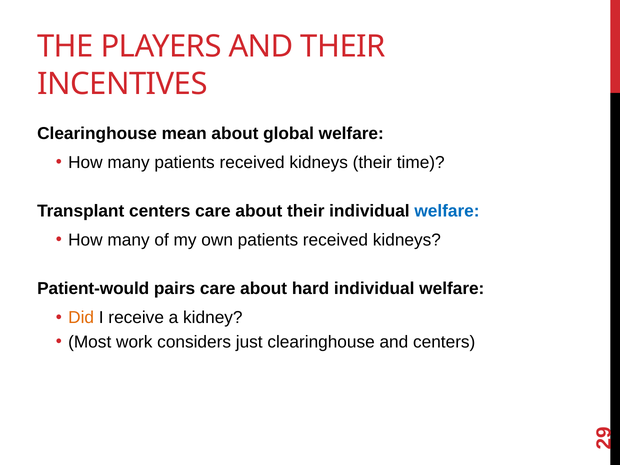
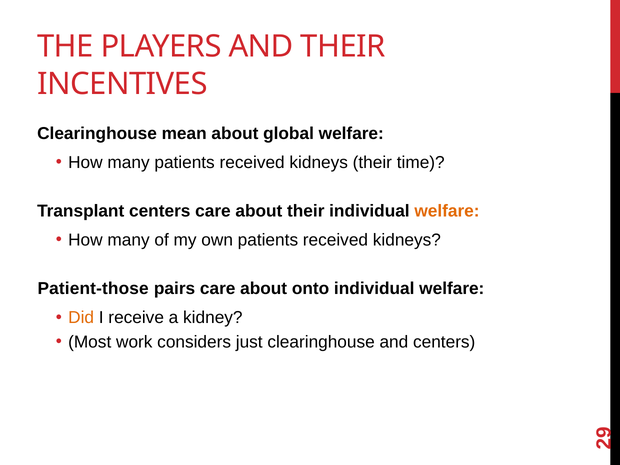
welfare colour: blue -> orange (447, 211)
Patient-would: Patient-would -> Patient-those (93, 289)
hard: hard -> onto (311, 289)
